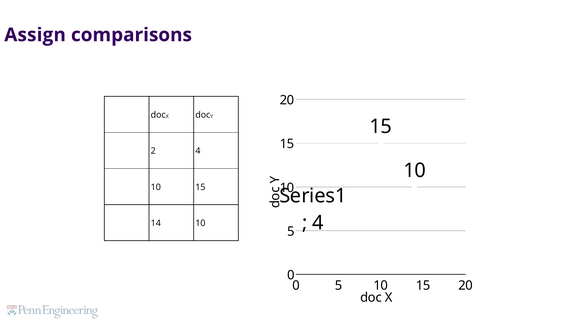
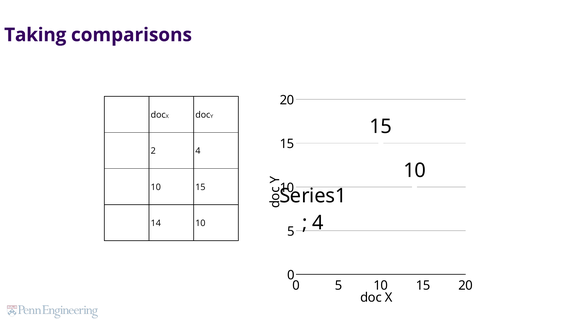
Assign: Assign -> Taking (35, 35)
